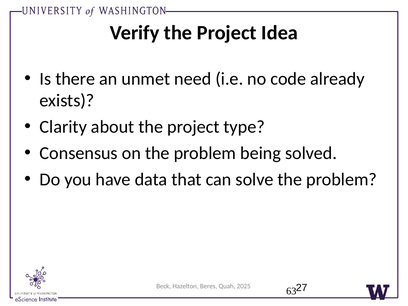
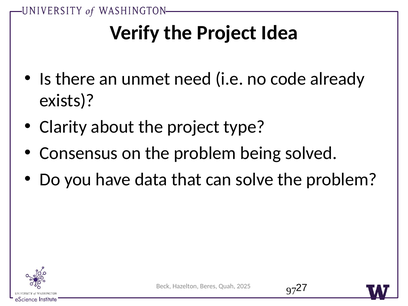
63: 63 -> 97 (291, 291)
